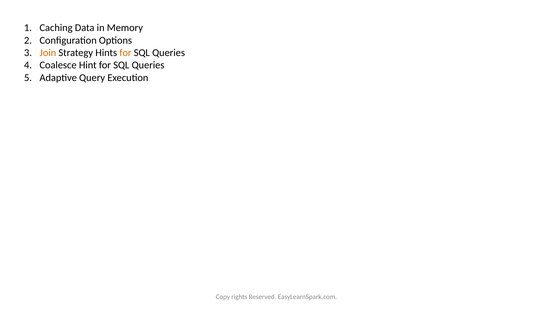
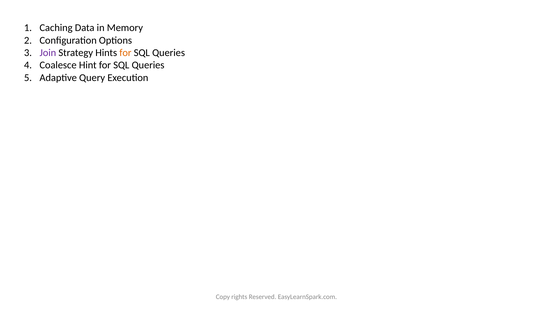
Join colour: orange -> purple (48, 53)
